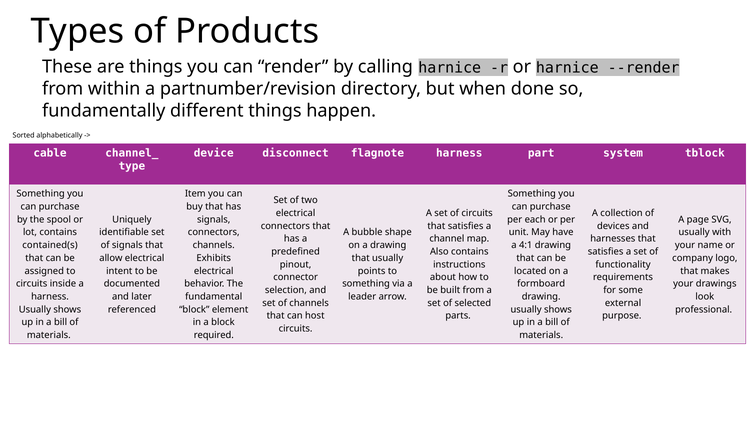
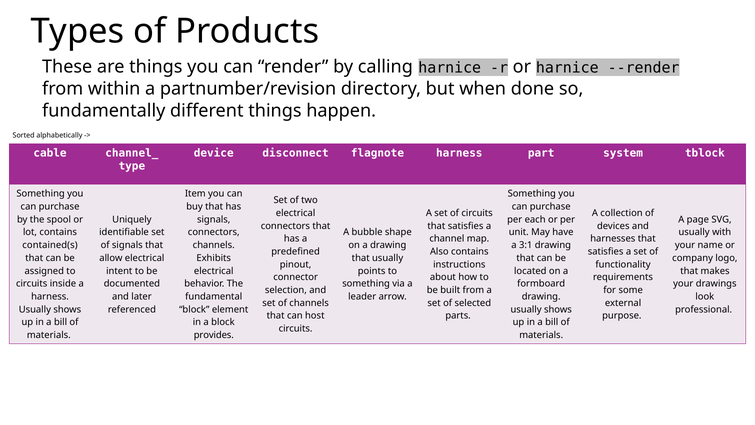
4:1: 4:1 -> 3:1 (526, 245)
required: required -> provides (214, 335)
